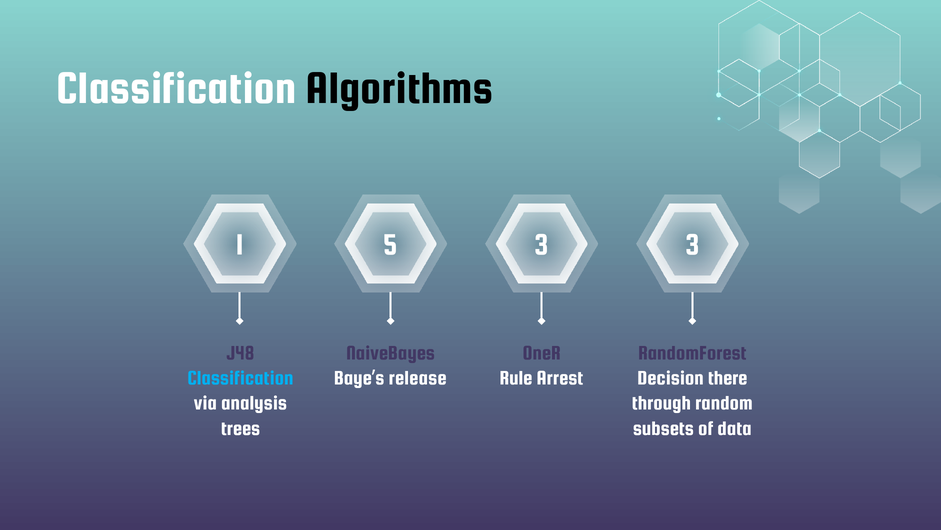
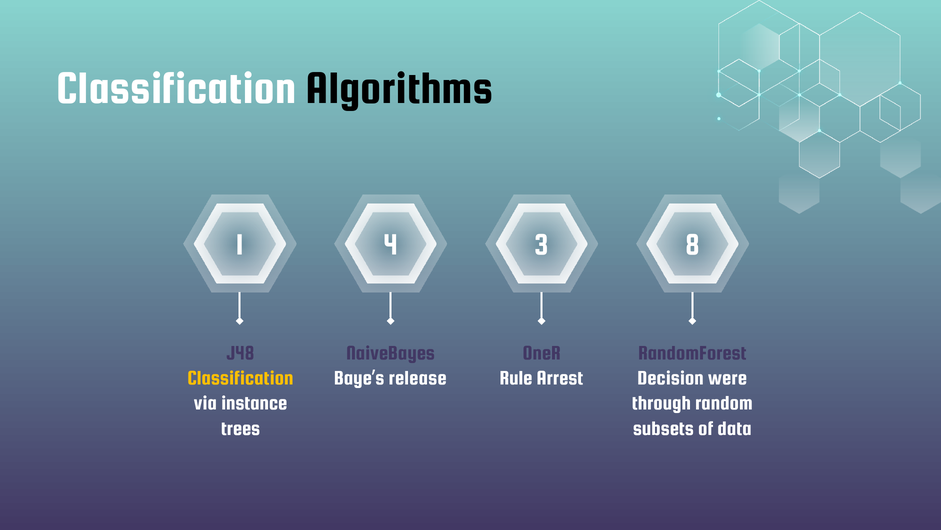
5: 5 -> 4 (391, 244)
3 3: 3 -> 8 (692, 244)
Classification colour: light blue -> yellow (240, 377)
there: there -> were (727, 377)
analysis: analysis -> instance (254, 402)
